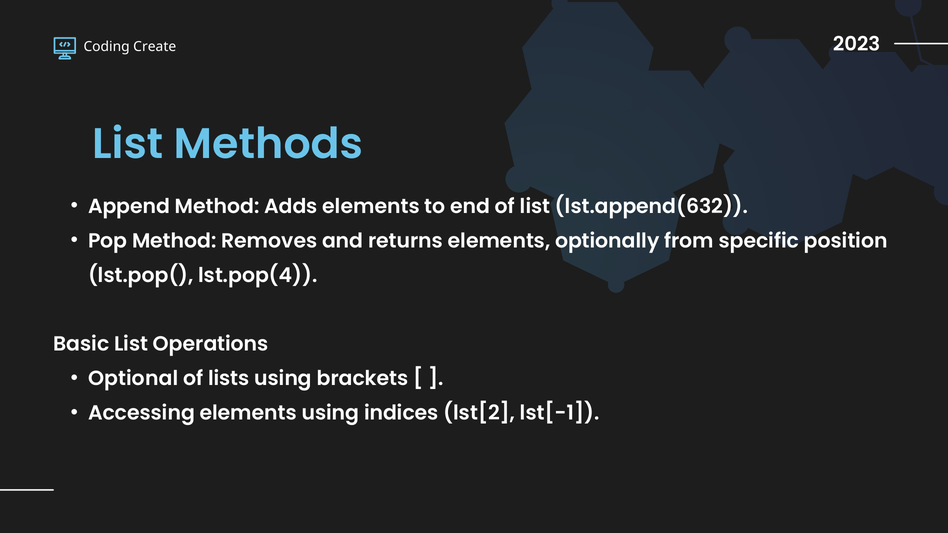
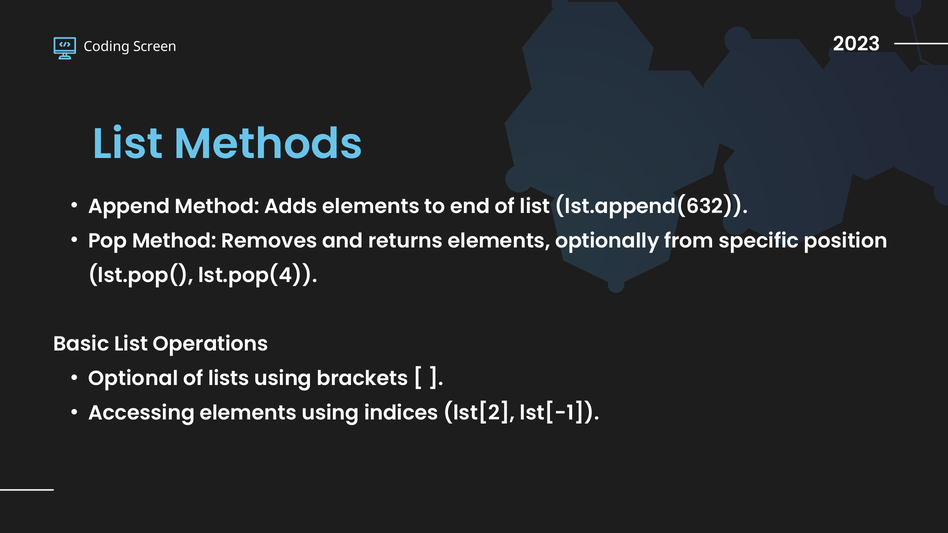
Create: Create -> Screen (155, 47)
